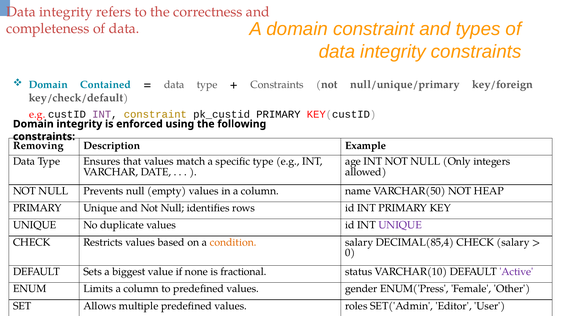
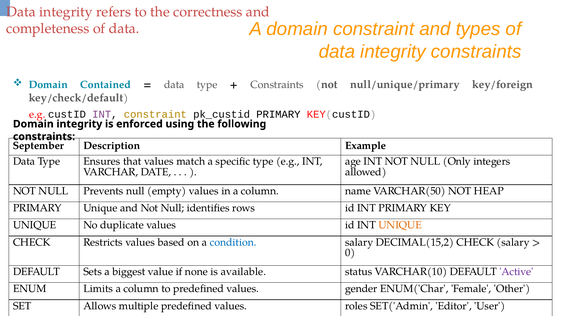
Removing: Removing -> September (38, 145)
UNIQUE colour: purple -> orange (400, 225)
condition colour: orange -> blue (233, 242)
DECIMAL(85,4: DECIMAL(85,4 -> DECIMAL(15,2 (415, 242)
fractional: fractional -> available (243, 271)
ENUM('Press: ENUM('Press -> ENUM('Char (414, 288)
